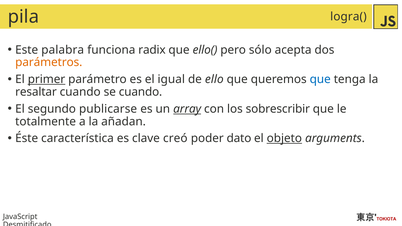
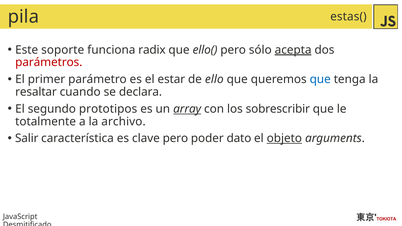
logra(: logra( -> estas( (348, 17)
palabra: palabra -> soporte (63, 50)
acepta underline: none -> present (293, 50)
parámetros colour: orange -> red (49, 62)
primer underline: present -> none (46, 79)
igual: igual -> estar (171, 79)
se cuando: cuando -> declara (140, 92)
publicarse: publicarse -> prototipos (108, 109)
añadan: añadan -> archivo (123, 122)
Éste: Éste -> Salir (27, 138)
clave creó: creó -> pero (175, 138)
